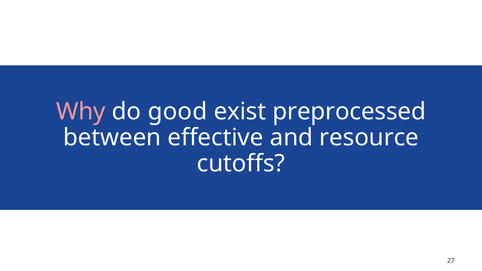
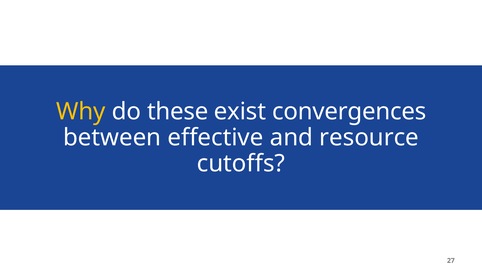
Why colour: pink -> yellow (81, 112)
good: good -> these (178, 112)
preprocessed: preprocessed -> convergences (349, 112)
